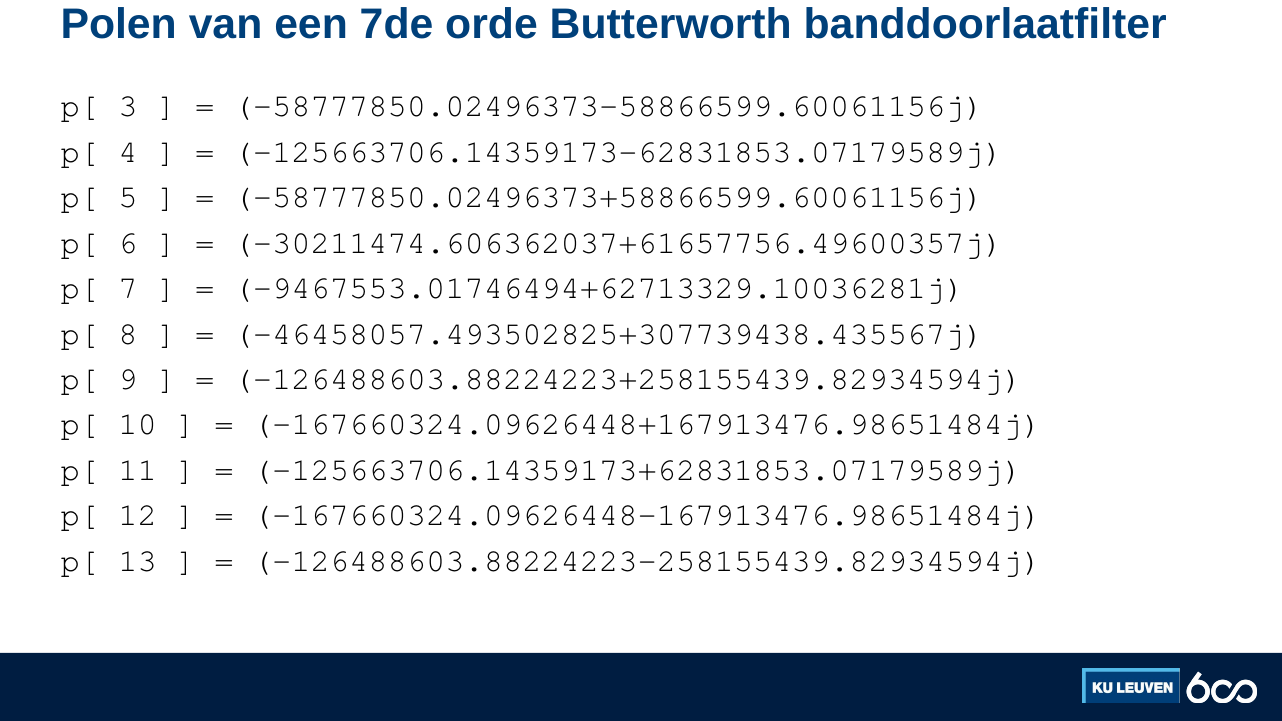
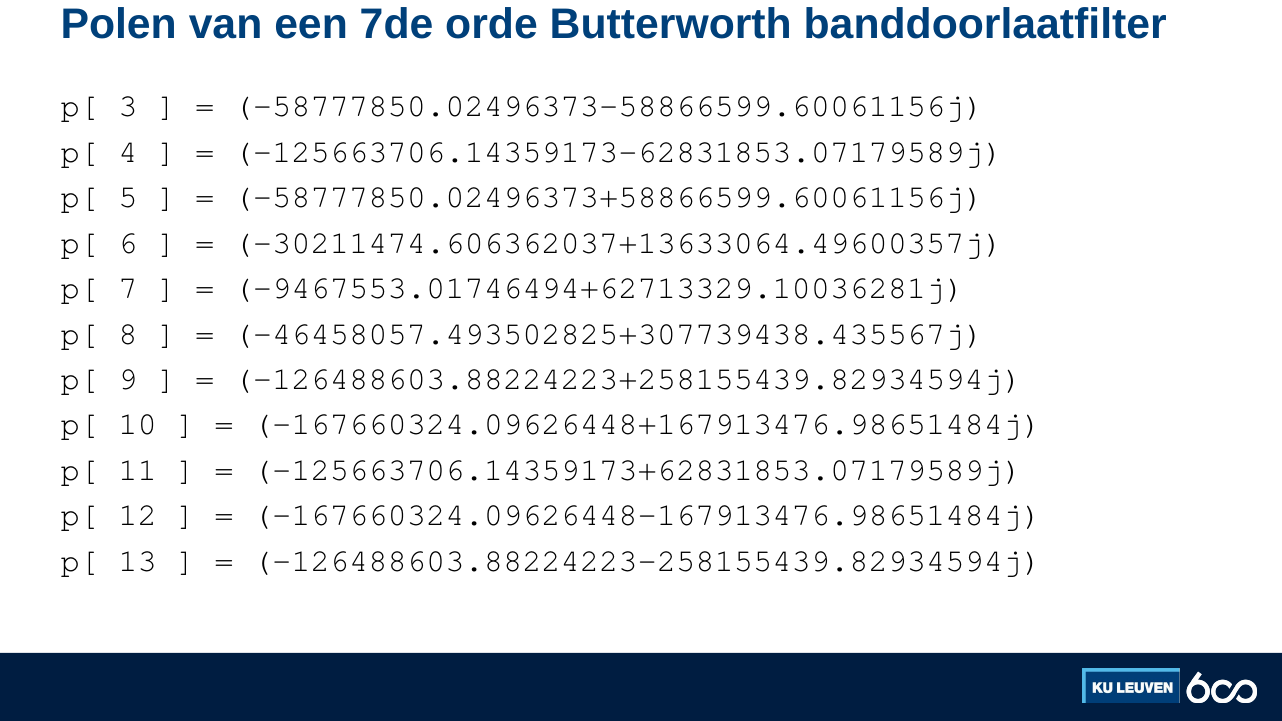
-30211474.606362037+61657756.49600357j: -30211474.606362037+61657756.49600357j -> -30211474.606362037+13633064.49600357j (618, 243)
